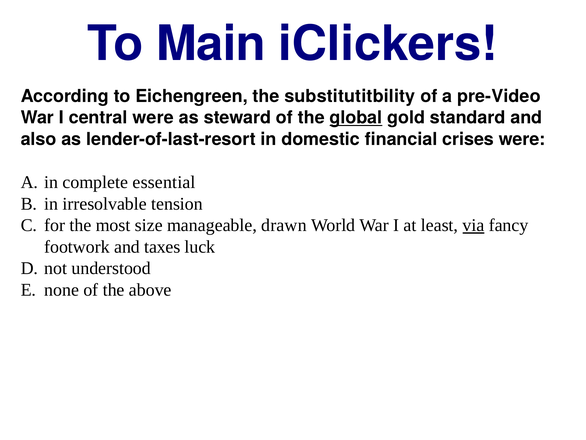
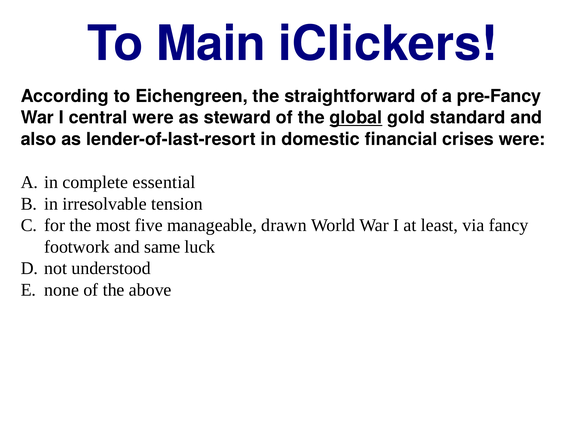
substitutitbility: substitutitbility -> straightforward (350, 96)
pre-Video: pre-Video -> pre-Fancy (499, 96)
size: size -> five (149, 225)
via underline: present -> none (473, 225)
taxes: taxes -> same (162, 246)
